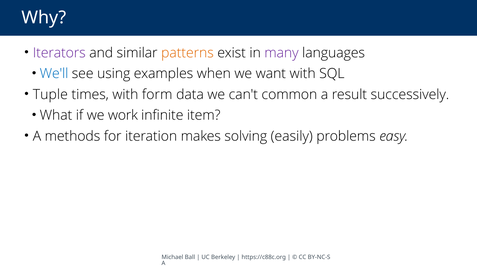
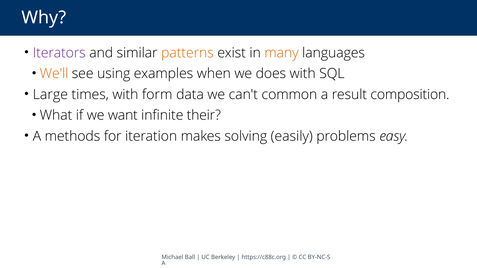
many colour: purple -> orange (281, 53)
We'll colour: blue -> orange (54, 74)
want: want -> does (271, 74)
Tuple: Tuple -> Large (50, 95)
successively: successively -> composition (410, 95)
work: work -> want (123, 115)
item: item -> their (204, 115)
